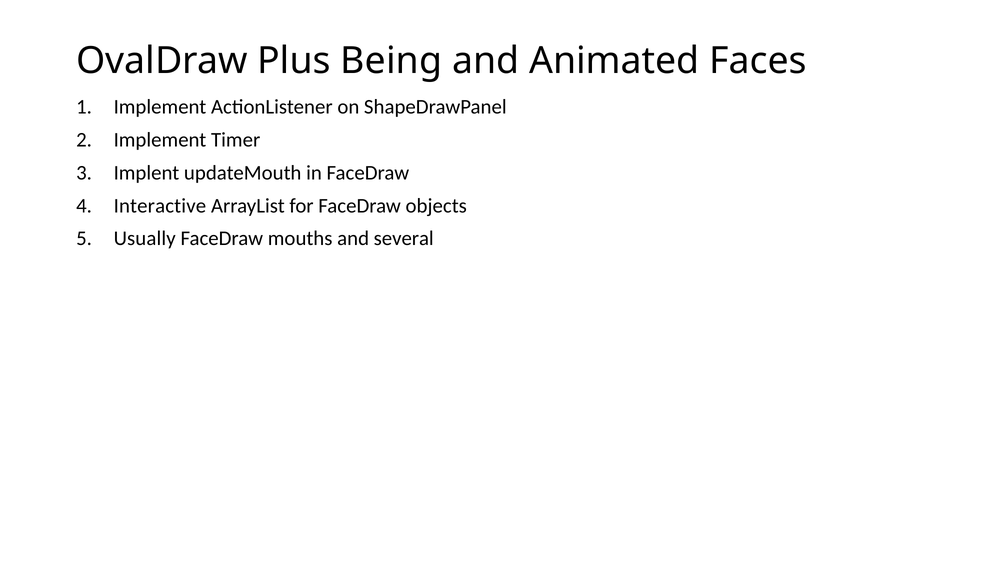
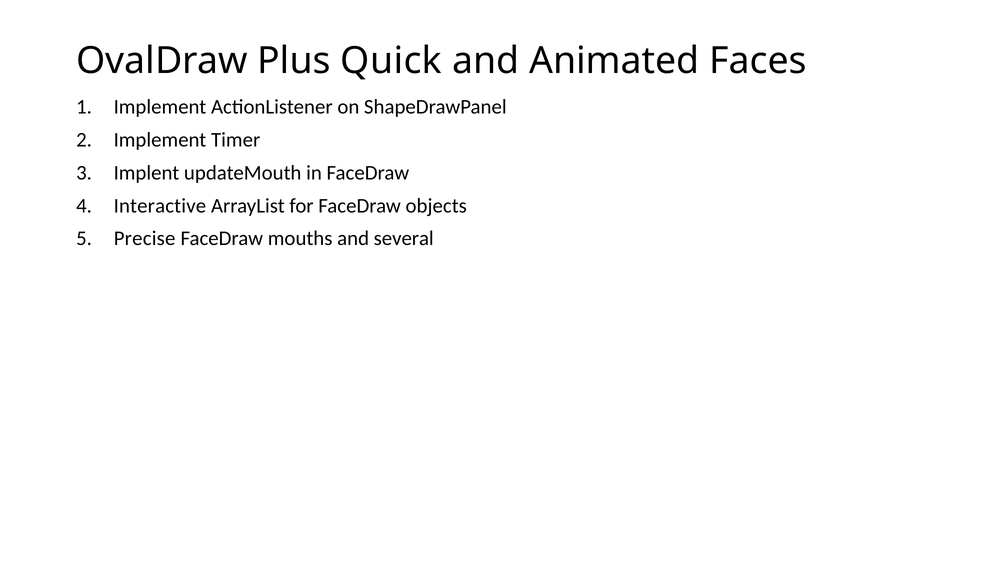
Being: Being -> Quick (391, 61)
Usually: Usually -> Precise (145, 239)
